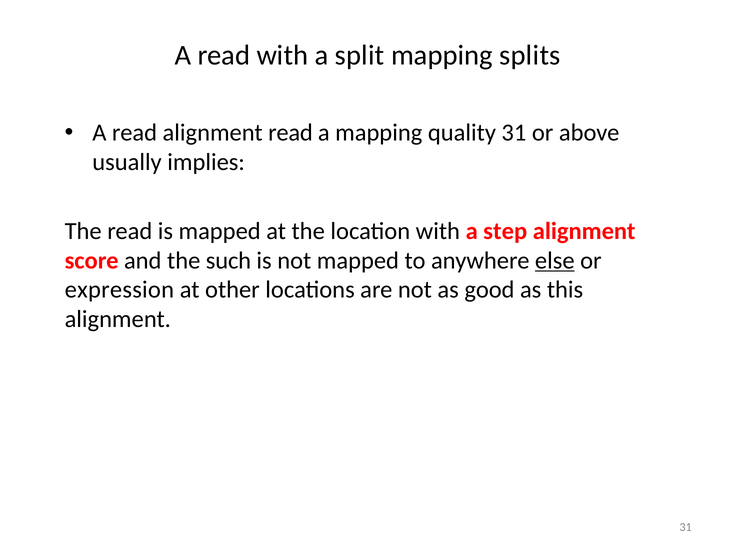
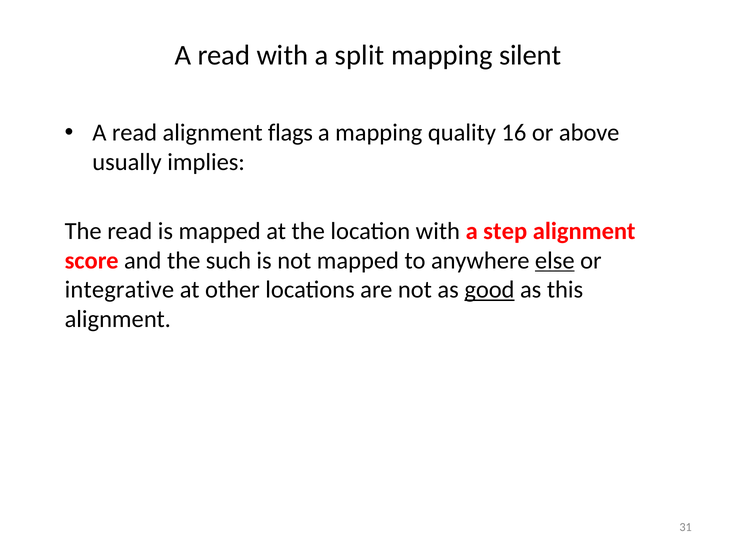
splits: splits -> silent (530, 55)
alignment read: read -> flags (290, 133)
quality 31: 31 -> 16 (514, 133)
expression: expression -> integrative (119, 290)
good underline: none -> present (489, 290)
